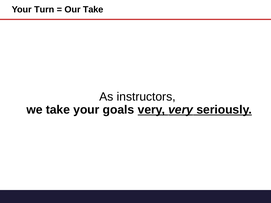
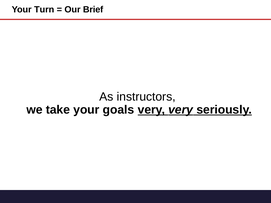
Our Take: Take -> Brief (93, 10)
